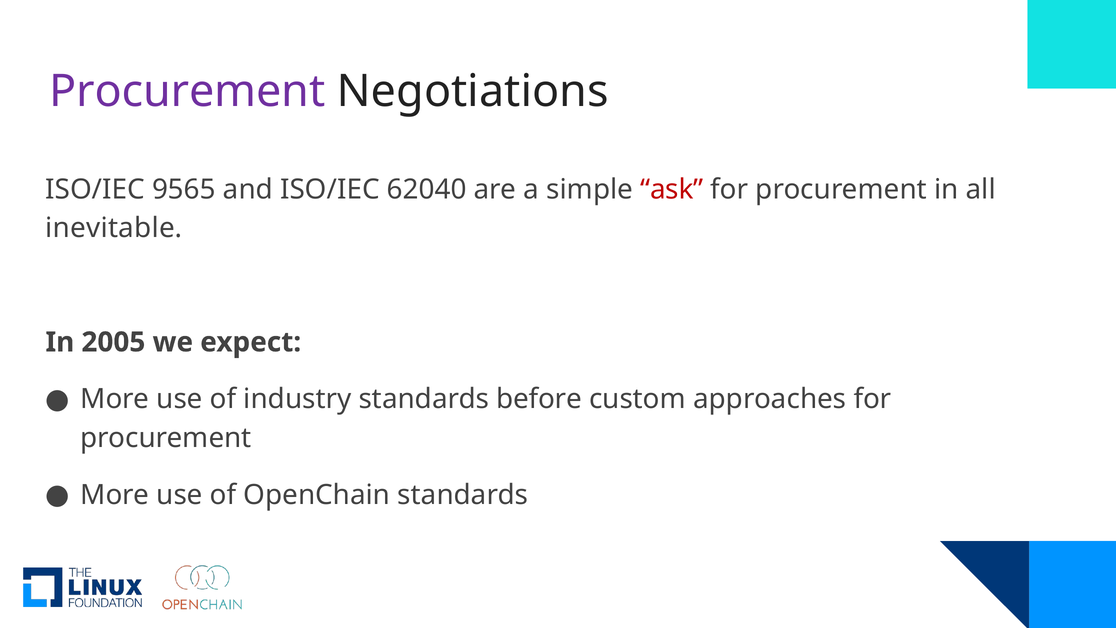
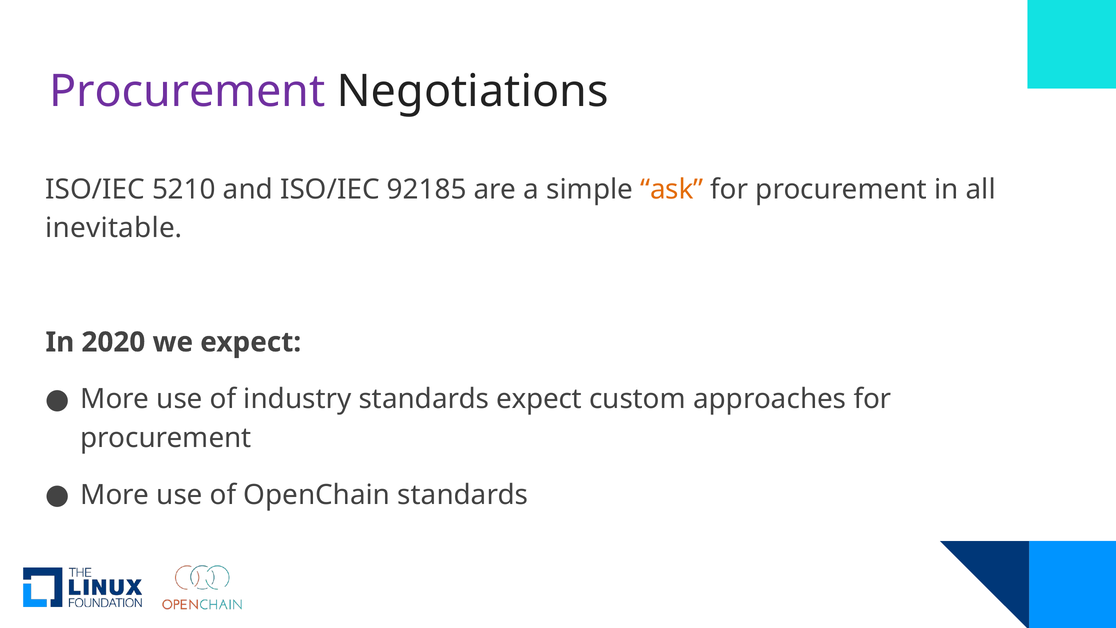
9565: 9565 -> 5210 (184, 189)
62040: 62040 -> 92185 (427, 189)
ask colour: red -> orange (672, 189)
2005: 2005 -> 2020 (113, 342)
standards before: before -> expect (539, 399)
